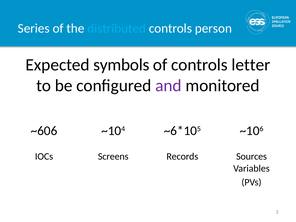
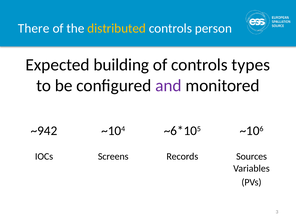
Series: Series -> There (34, 28)
distributed colour: light blue -> yellow (117, 28)
symbols: symbols -> building (121, 65)
letter: letter -> types (251, 65)
~606: ~606 -> ~942 (44, 131)
